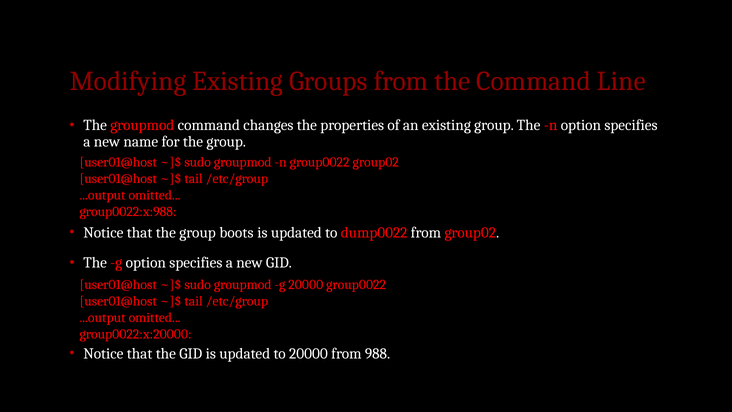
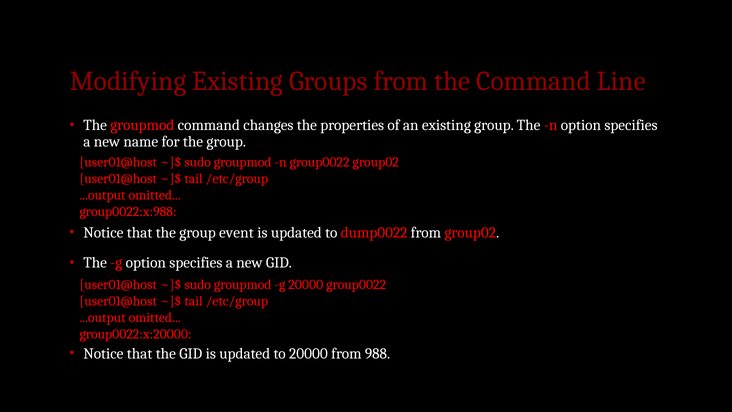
boots: boots -> event (236, 232)
